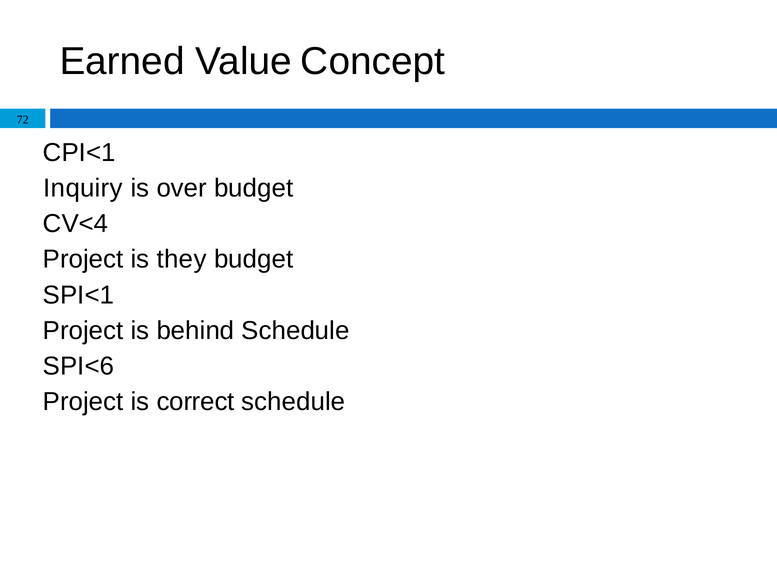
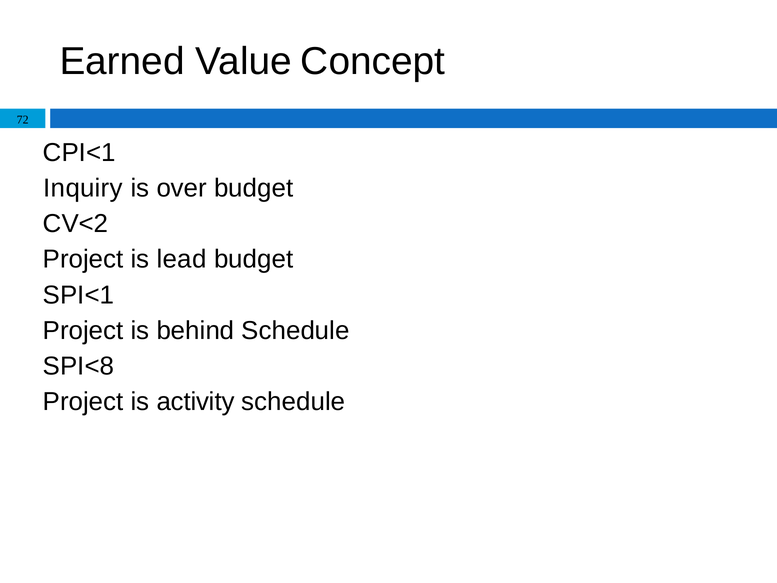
CV<4: CV<4 -> CV<2 (76, 224)
they: they -> lead (182, 259)
SPI<6: SPI<6 -> SPI<8 (79, 366)
correct: correct -> activity (196, 401)
